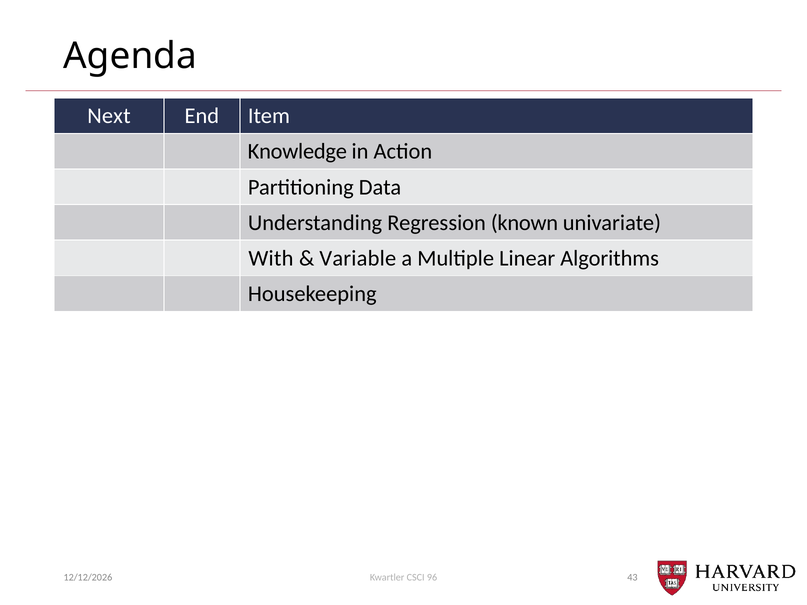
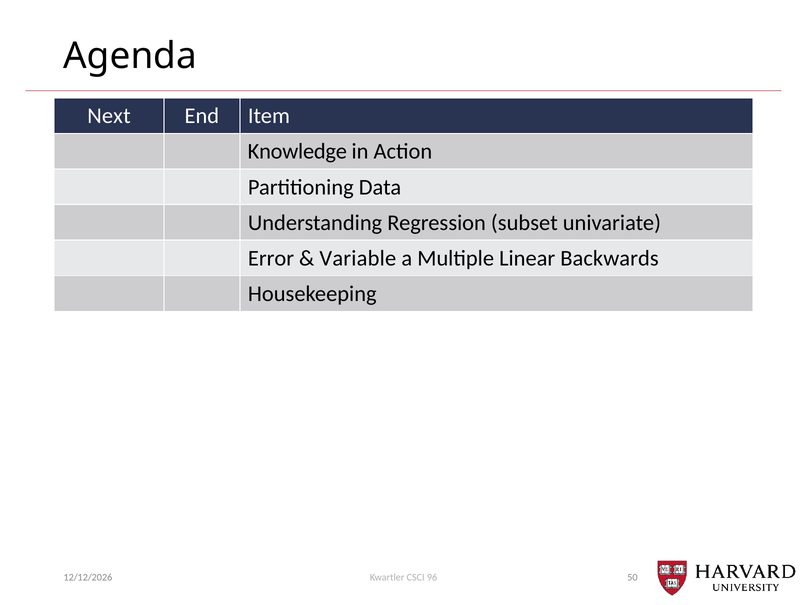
known: known -> subset (524, 223)
With: With -> Error (271, 258)
Algorithms: Algorithms -> Backwards (610, 258)
43: 43 -> 50 (632, 578)
